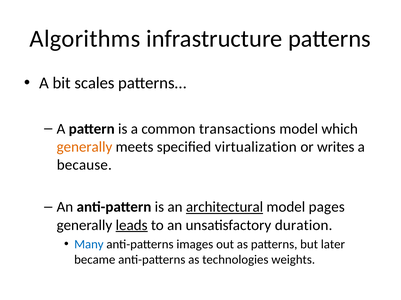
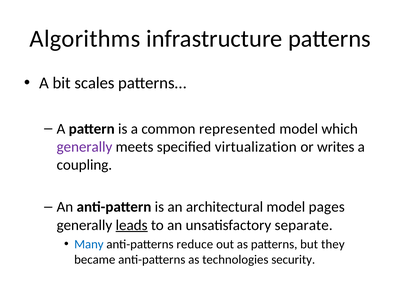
transactions: transactions -> represented (237, 129)
generally colour: orange -> purple (84, 147)
because: because -> coupling (84, 165)
architectural underline: present -> none (225, 208)
duration: duration -> separate (304, 226)
images: images -> reduce (195, 245)
later: later -> they (333, 245)
weights: weights -> security (293, 260)
